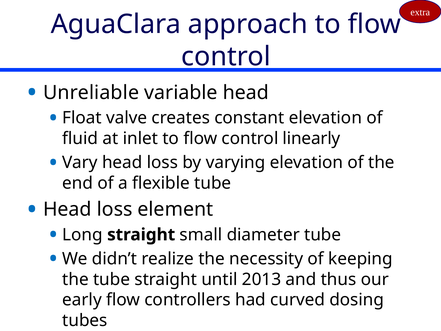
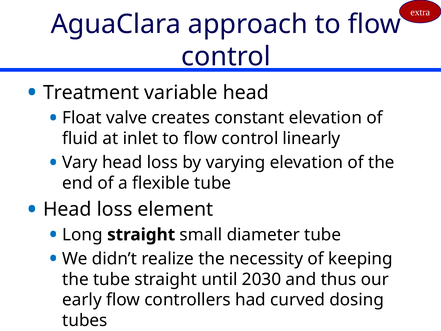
Unreliable: Unreliable -> Treatment (91, 93)
2013: 2013 -> 2030 (262, 279)
